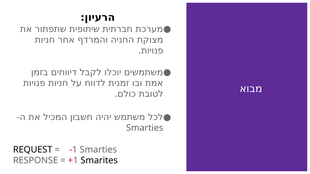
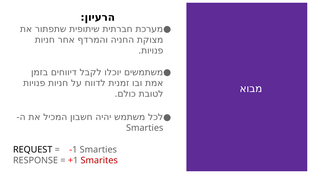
Smarites colour: black -> red (99, 161)
